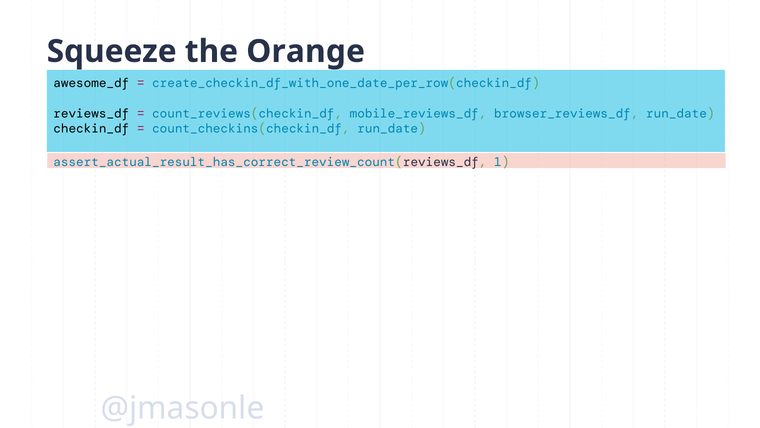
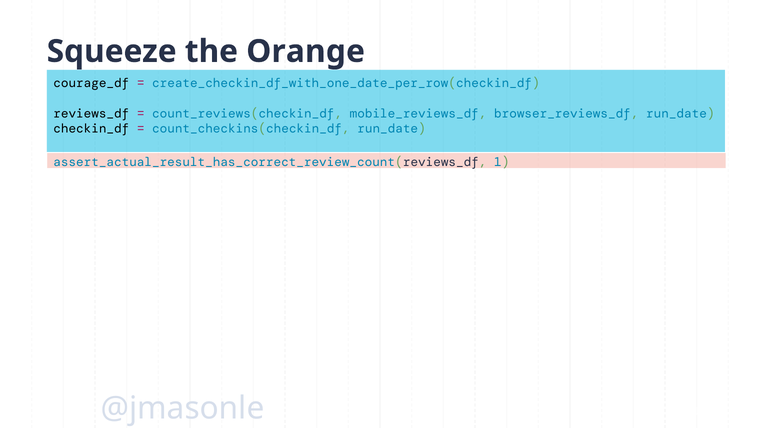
awesome_df: awesome_df -> courage_df (91, 83)
